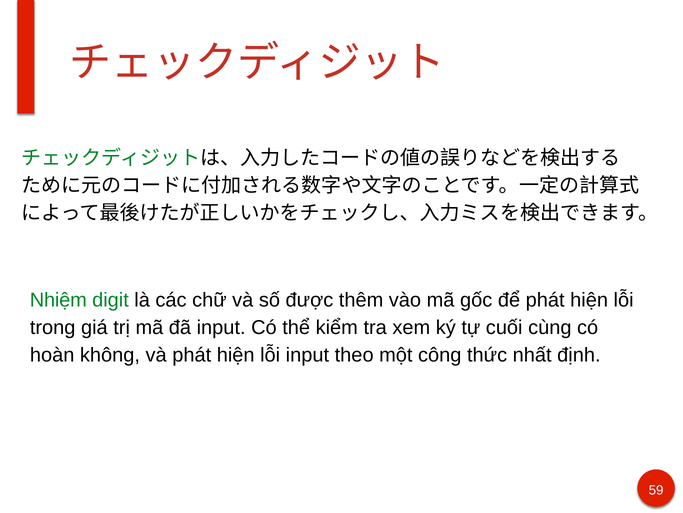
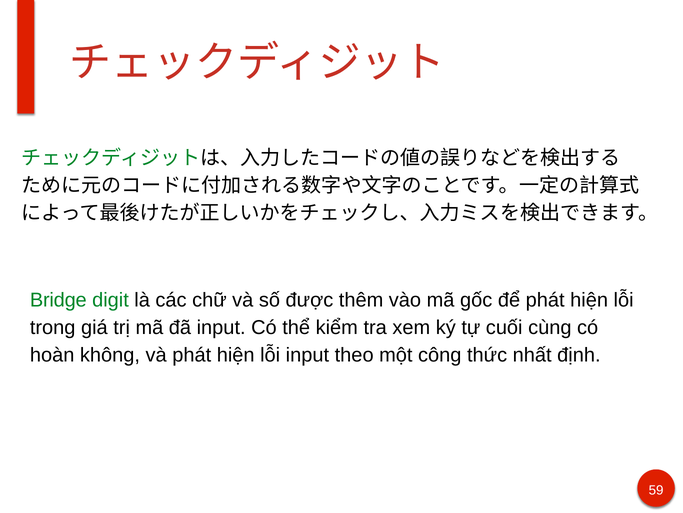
Nhiệm: Nhiệm -> Bridge (58, 300)
